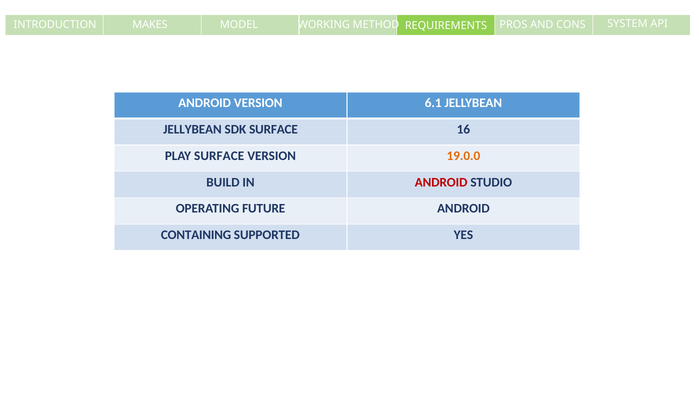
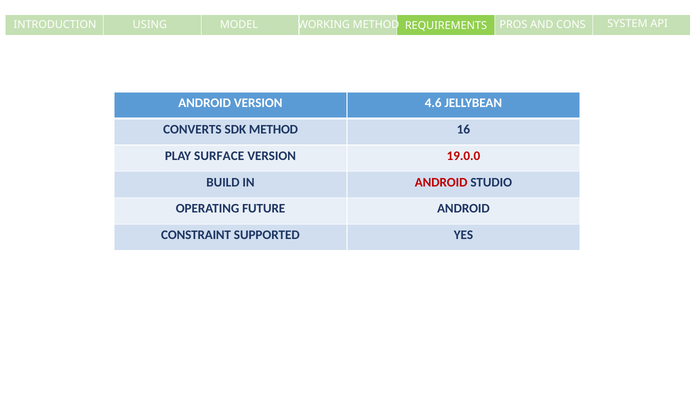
MAKES: MAKES -> USING (150, 25)
6.1: 6.1 -> 4.6 (433, 103)
JELLYBEAN: JELLYBEAN -> CONVERTS (192, 130)
SDK SURFACE: SURFACE -> METHOD (273, 130)
19.0.0 colour: orange -> red (463, 156)
CONTAINING: CONTAINING -> CONSTRAINT (196, 235)
